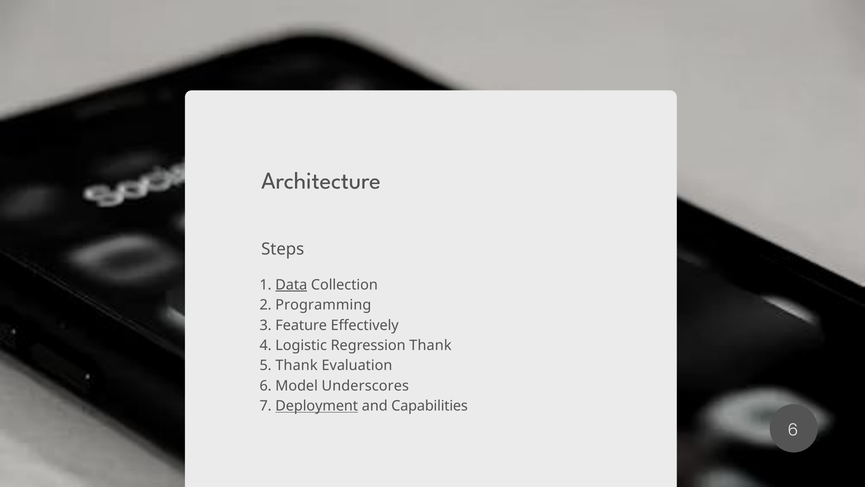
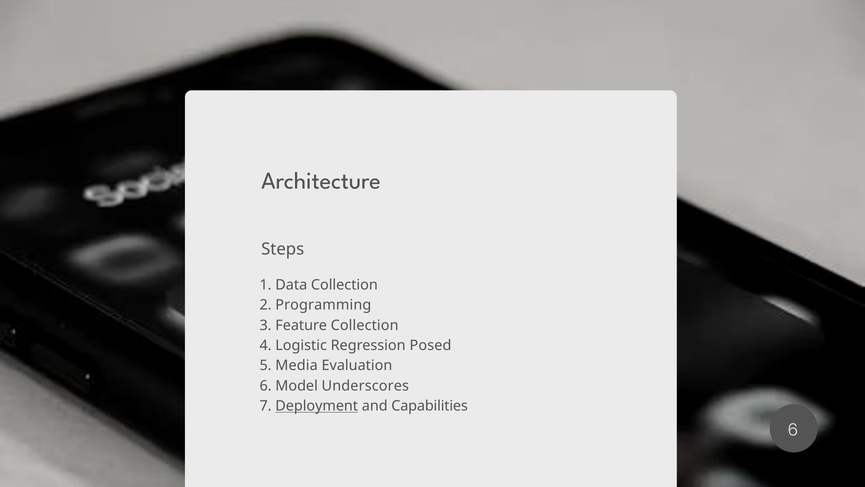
Data underline: present -> none (291, 285)
Feature Effectively: Effectively -> Collection (365, 325)
Regression Thank: Thank -> Posed (430, 345)
5 Thank: Thank -> Media (297, 365)
